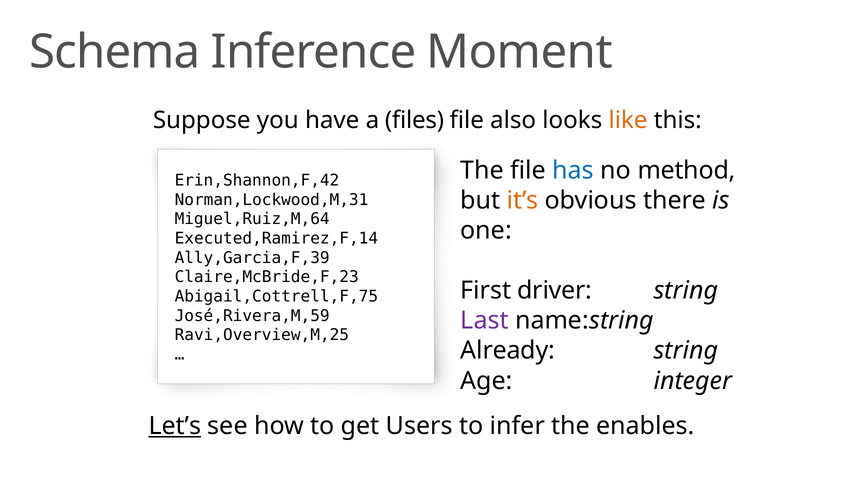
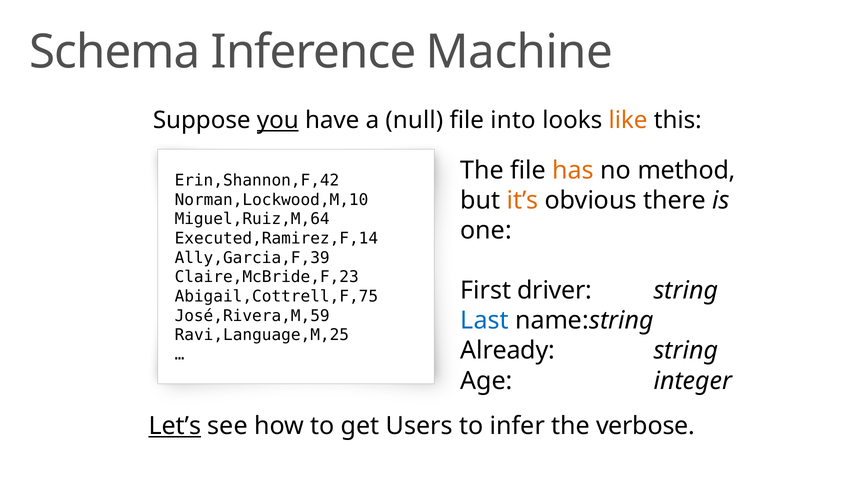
Moment: Moment -> Machine (519, 52)
you underline: none -> present (278, 120)
files: files -> null (414, 120)
also: also -> into (513, 120)
has colour: blue -> orange (573, 170)
Norman,Lockwood,M,31: Norman,Lockwood,M,31 -> Norman,Lockwood,M,10 (272, 200)
Last colour: purple -> blue (485, 321)
Ravi,Overview,M,25: Ravi,Overview,M,25 -> Ravi,Language,M,25 (262, 335)
enables: enables -> verbose (645, 426)
